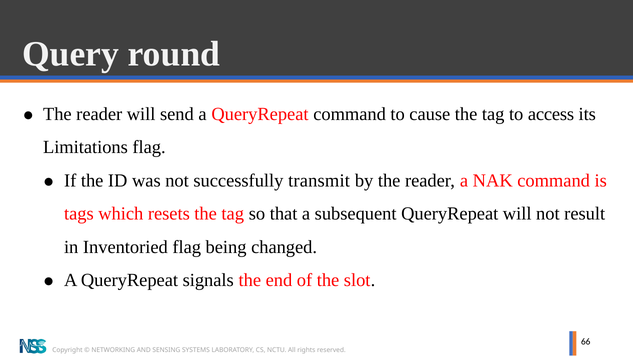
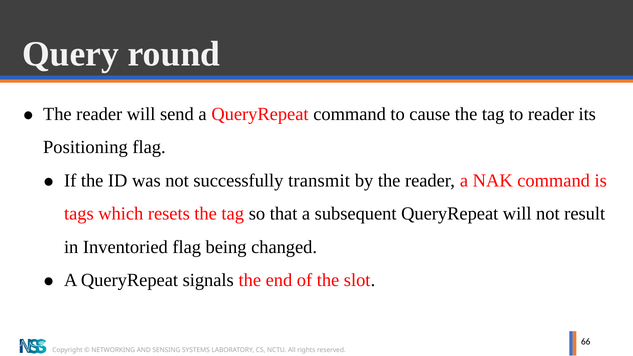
to access: access -> reader (551, 114)
Limitations: Limitations -> Positioning (85, 147)
